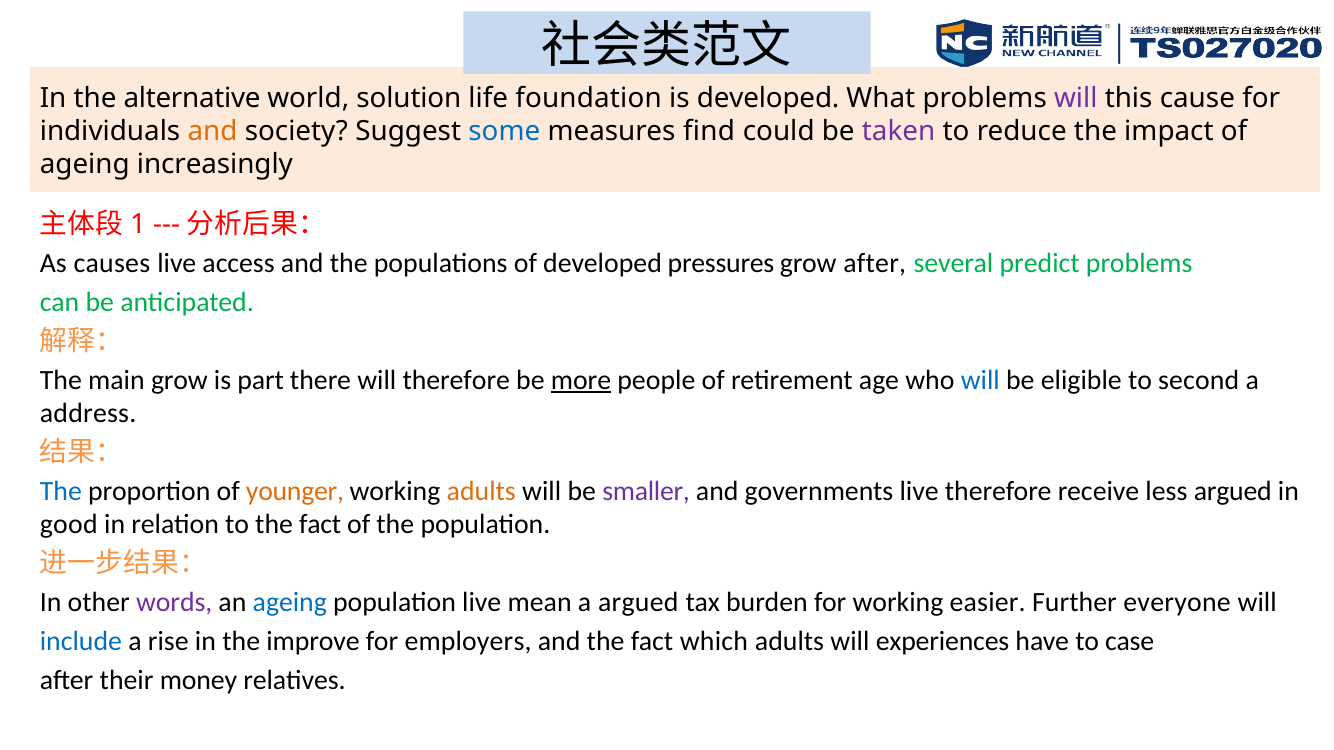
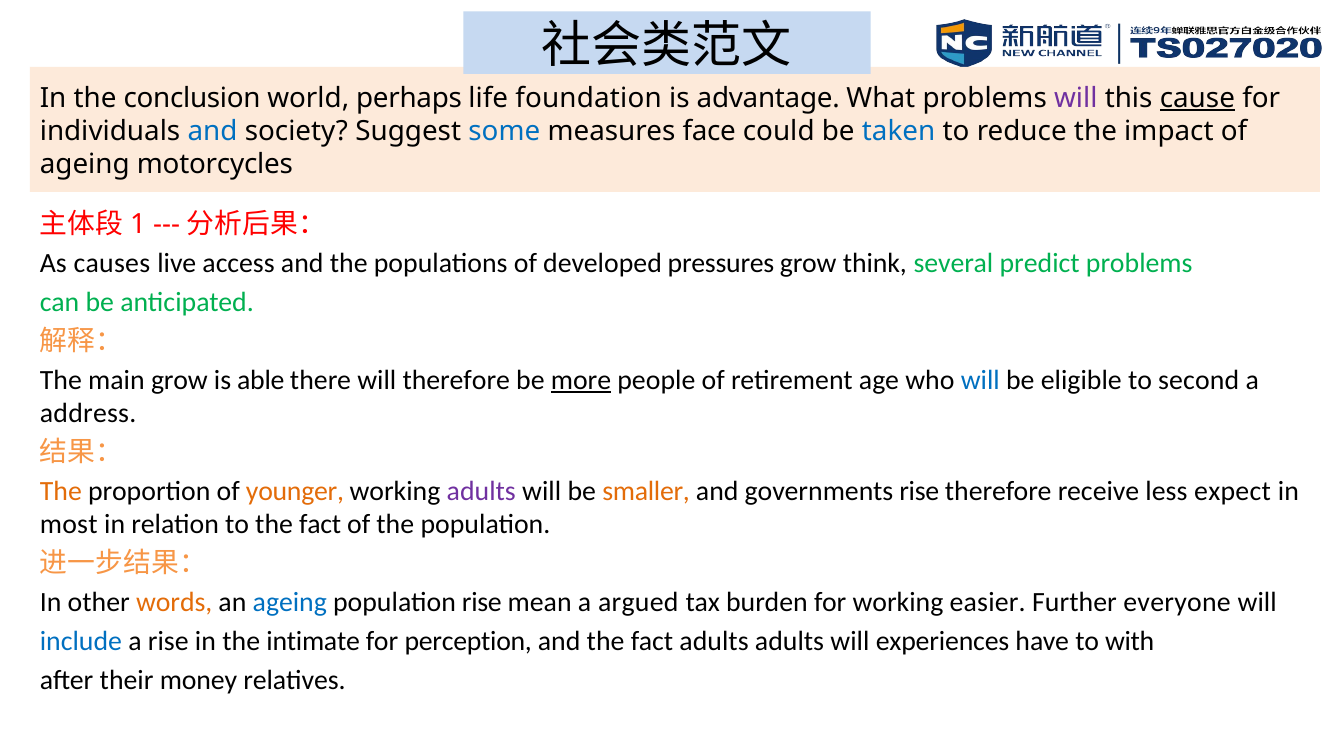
alternative: alternative -> conclusion (192, 98)
solution: solution -> perhaps (409, 98)
is developed: developed -> advantage (768, 98)
cause underline: none -> present (1197, 98)
and colour: orange -> blue (213, 131)
find: find -> face (709, 131)
taken colour: purple -> blue (899, 131)
increasingly: increasingly -> motorcycles (215, 165)
grow after: after -> think (875, 263)
part: part -> able (261, 380)
The colour: blue -> orange (61, 491)
adults colour: orange -> purple (481, 491)
smaller colour: purple -> orange (646, 491)
governments live: live -> rise (919, 491)
less argued: argued -> expect (1233, 491)
good: good -> most (69, 525)
words colour: purple -> orange (174, 603)
population live: live -> rise (482, 603)
improve: improve -> intimate (313, 642)
employers: employers -> perception (468, 642)
fact which: which -> adults (714, 642)
case: case -> with (1130, 642)
